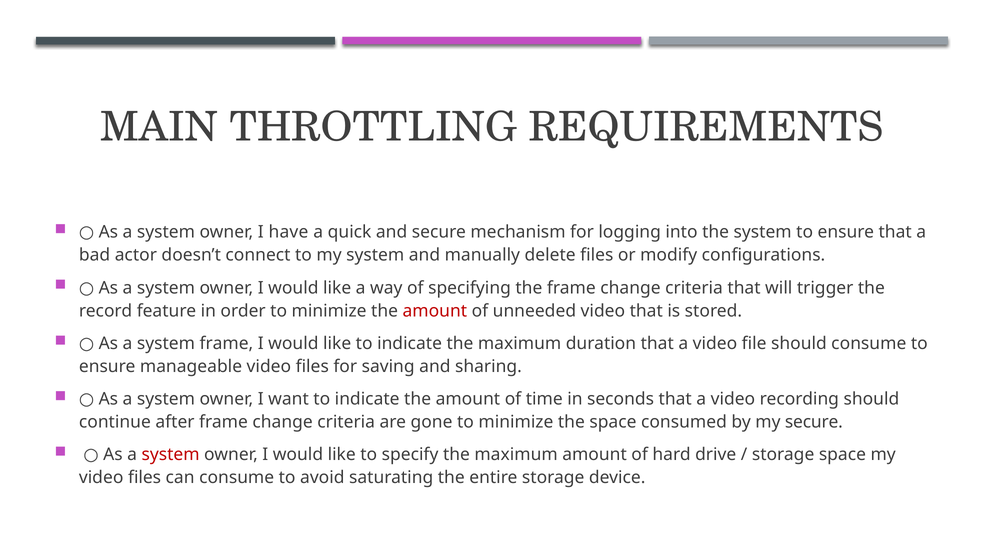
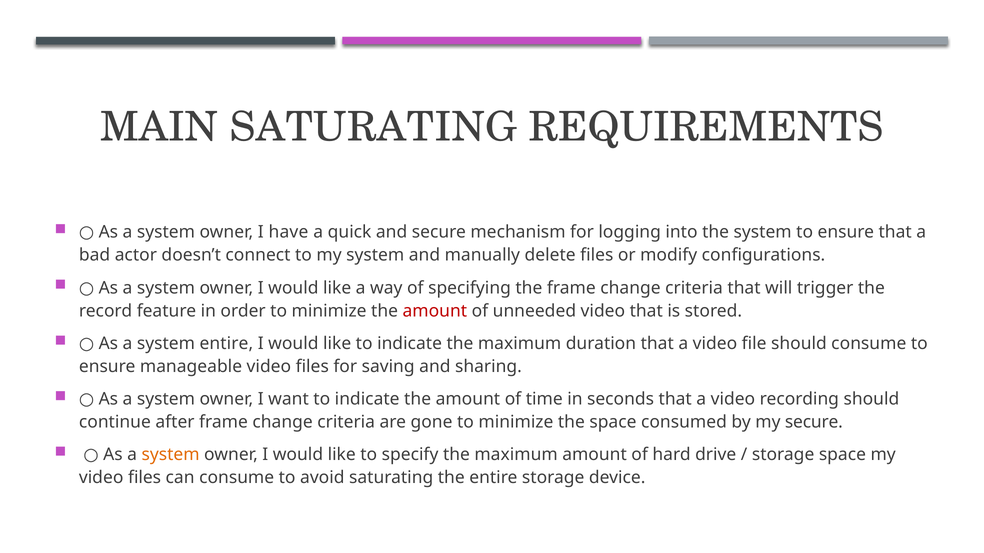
MAIN THROTTLING: THROTTLING -> SATURATING (373, 127)
system frame: frame -> entire (226, 344)
system colour: red -> orange (171, 455)
